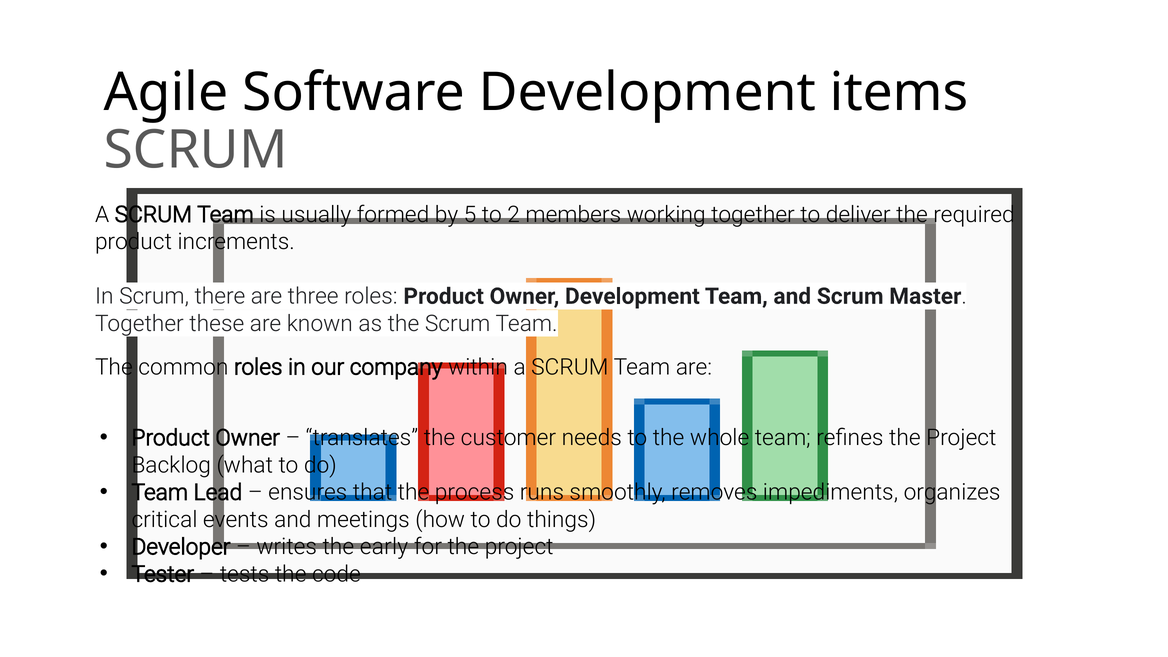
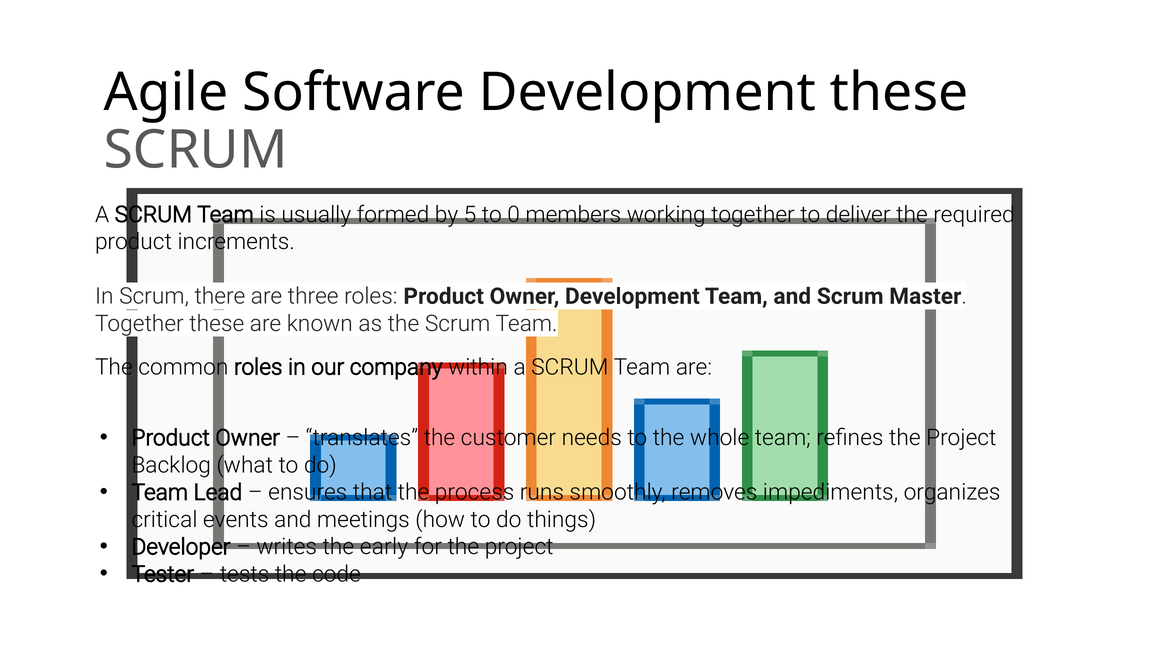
Development items: items -> these (899, 92)
2: 2 -> 0 (514, 215)
